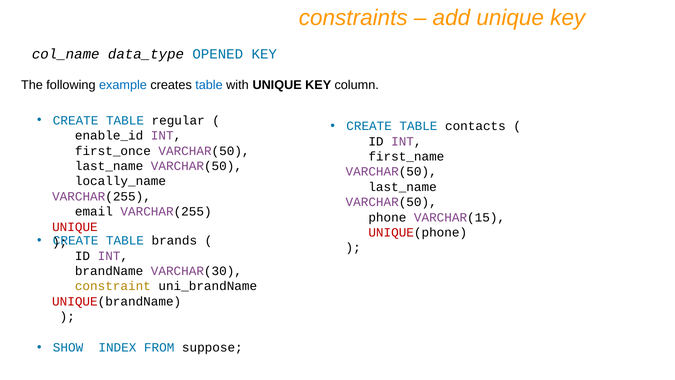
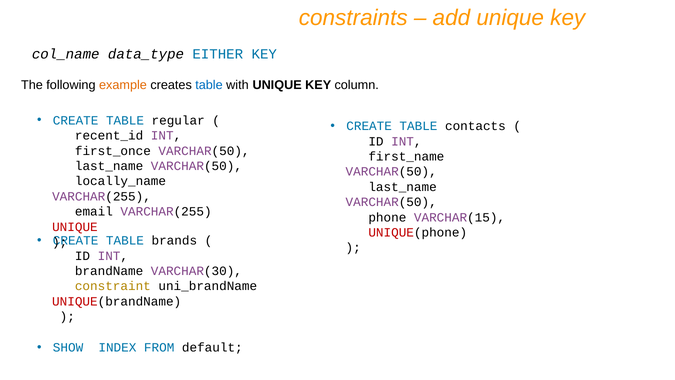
OPENED: OPENED -> EITHER (218, 54)
example colour: blue -> orange (123, 85)
enable_id: enable_id -> recent_id (109, 136)
suppose: suppose -> default (212, 347)
